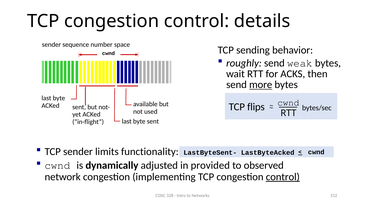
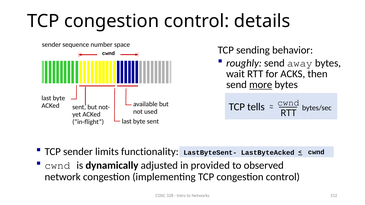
weak: weak -> away (300, 63)
flips: flips -> tells (256, 107)
control underline: present -> none (283, 177)
